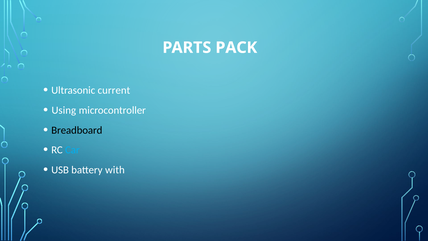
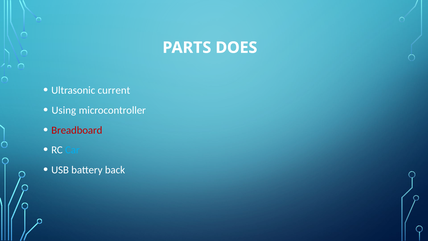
PACK: PACK -> DOES (236, 48)
Breadboard colour: black -> red (77, 130)
with: with -> back (115, 170)
